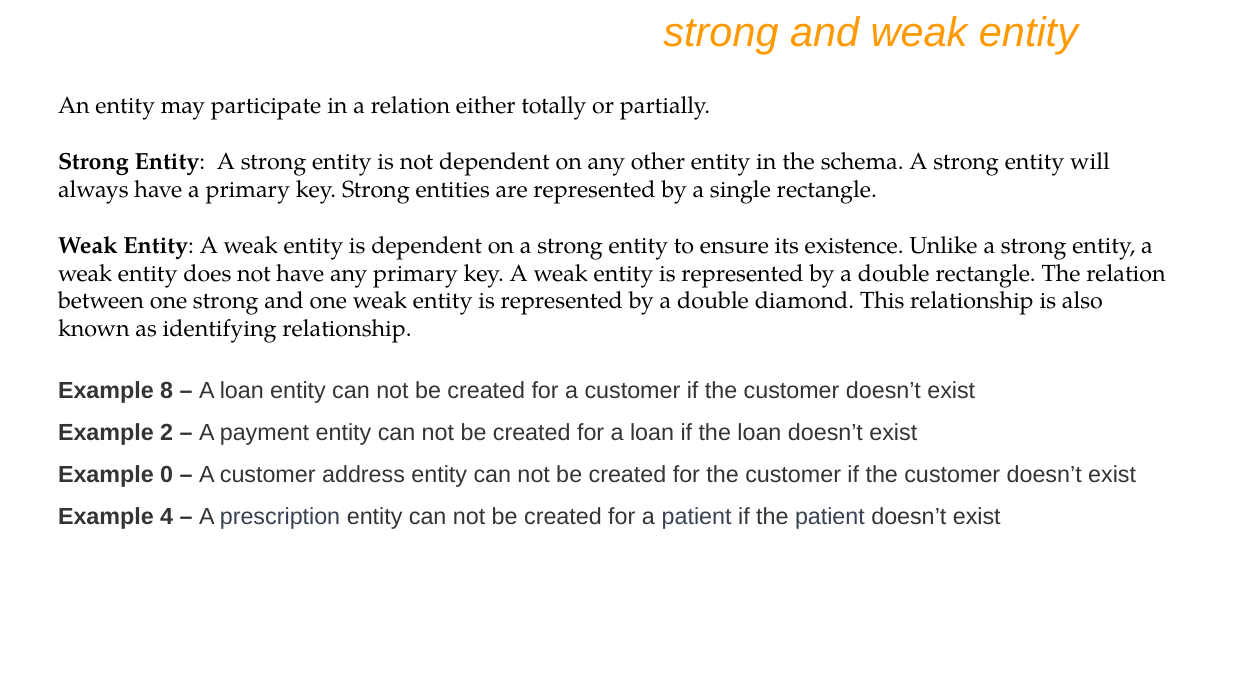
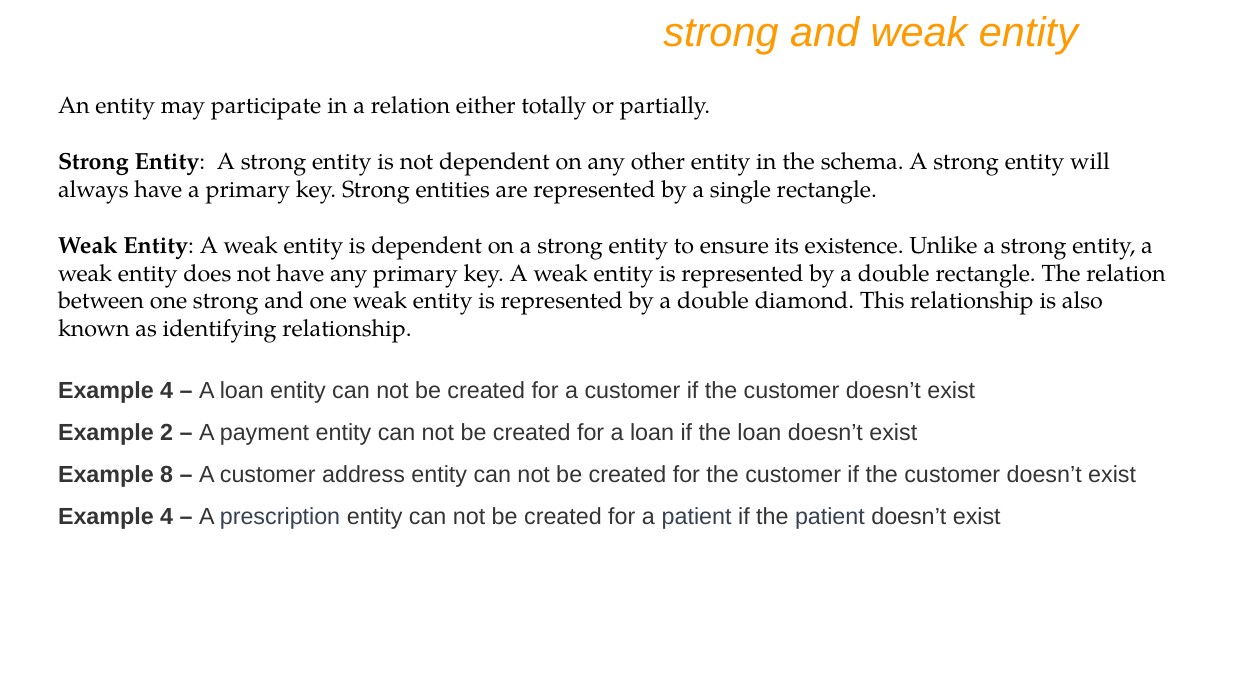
8: 8 -> 4 (167, 391)
0: 0 -> 8 (167, 475)
